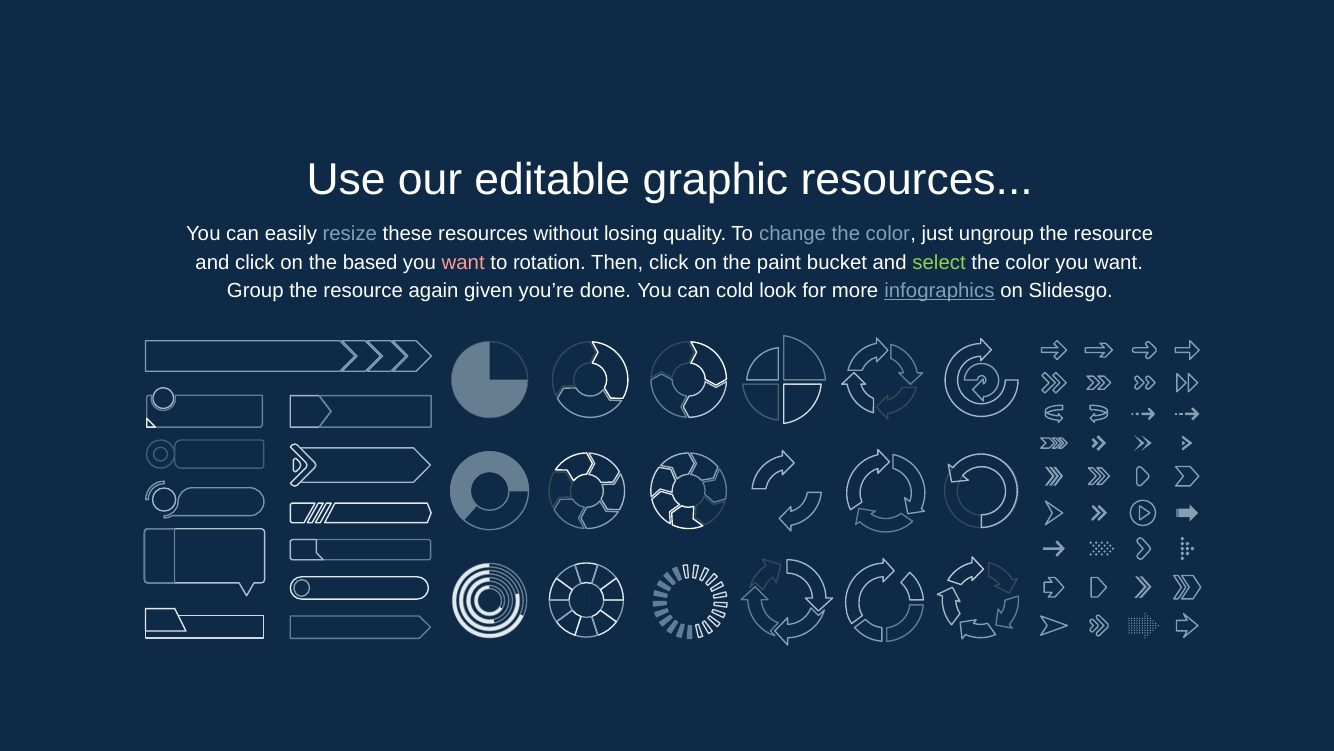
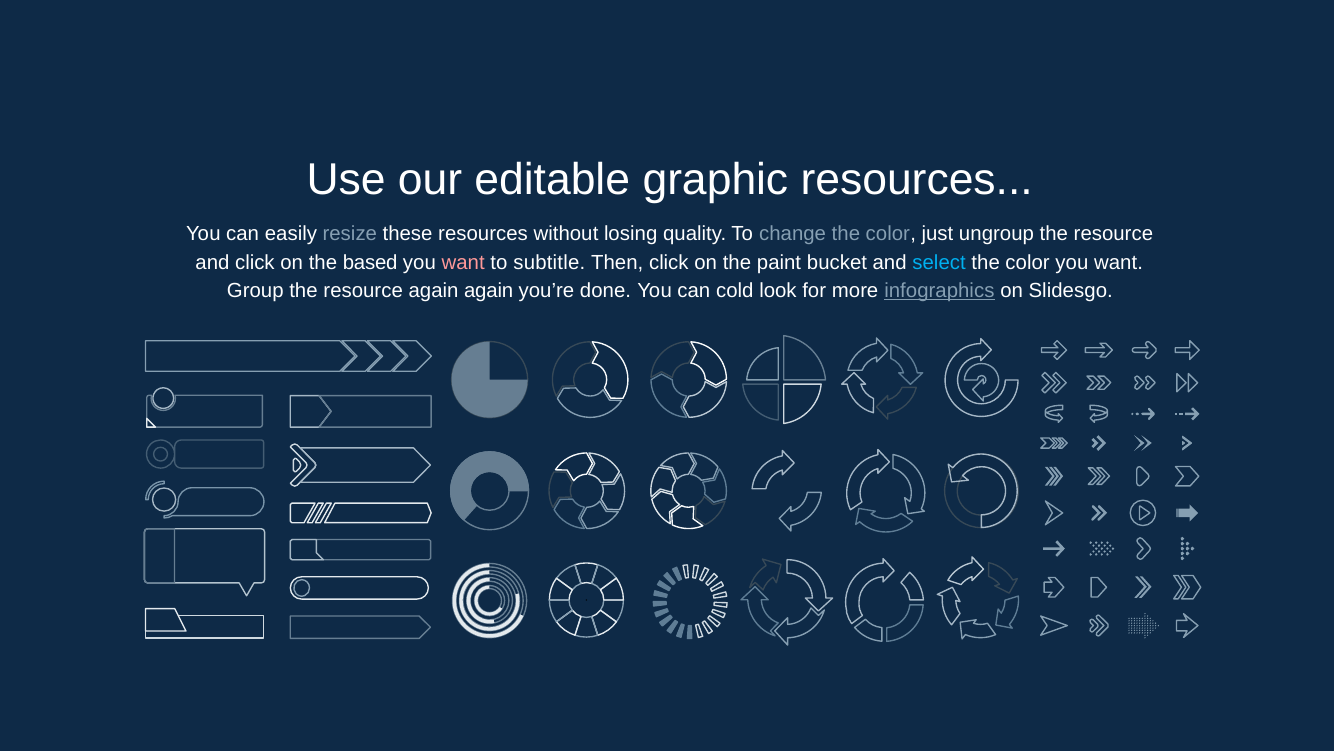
rotation: rotation -> subtitle (549, 262)
select colour: light green -> light blue (939, 262)
again given: given -> again (489, 290)
